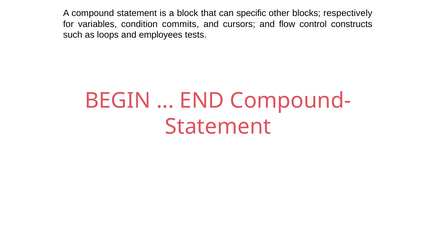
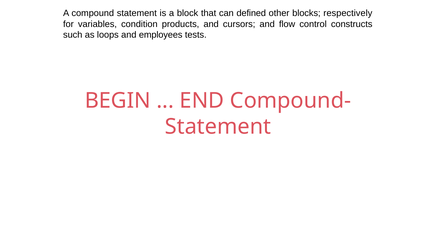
specific: specific -> defined (251, 13)
commits: commits -> products (181, 24)
